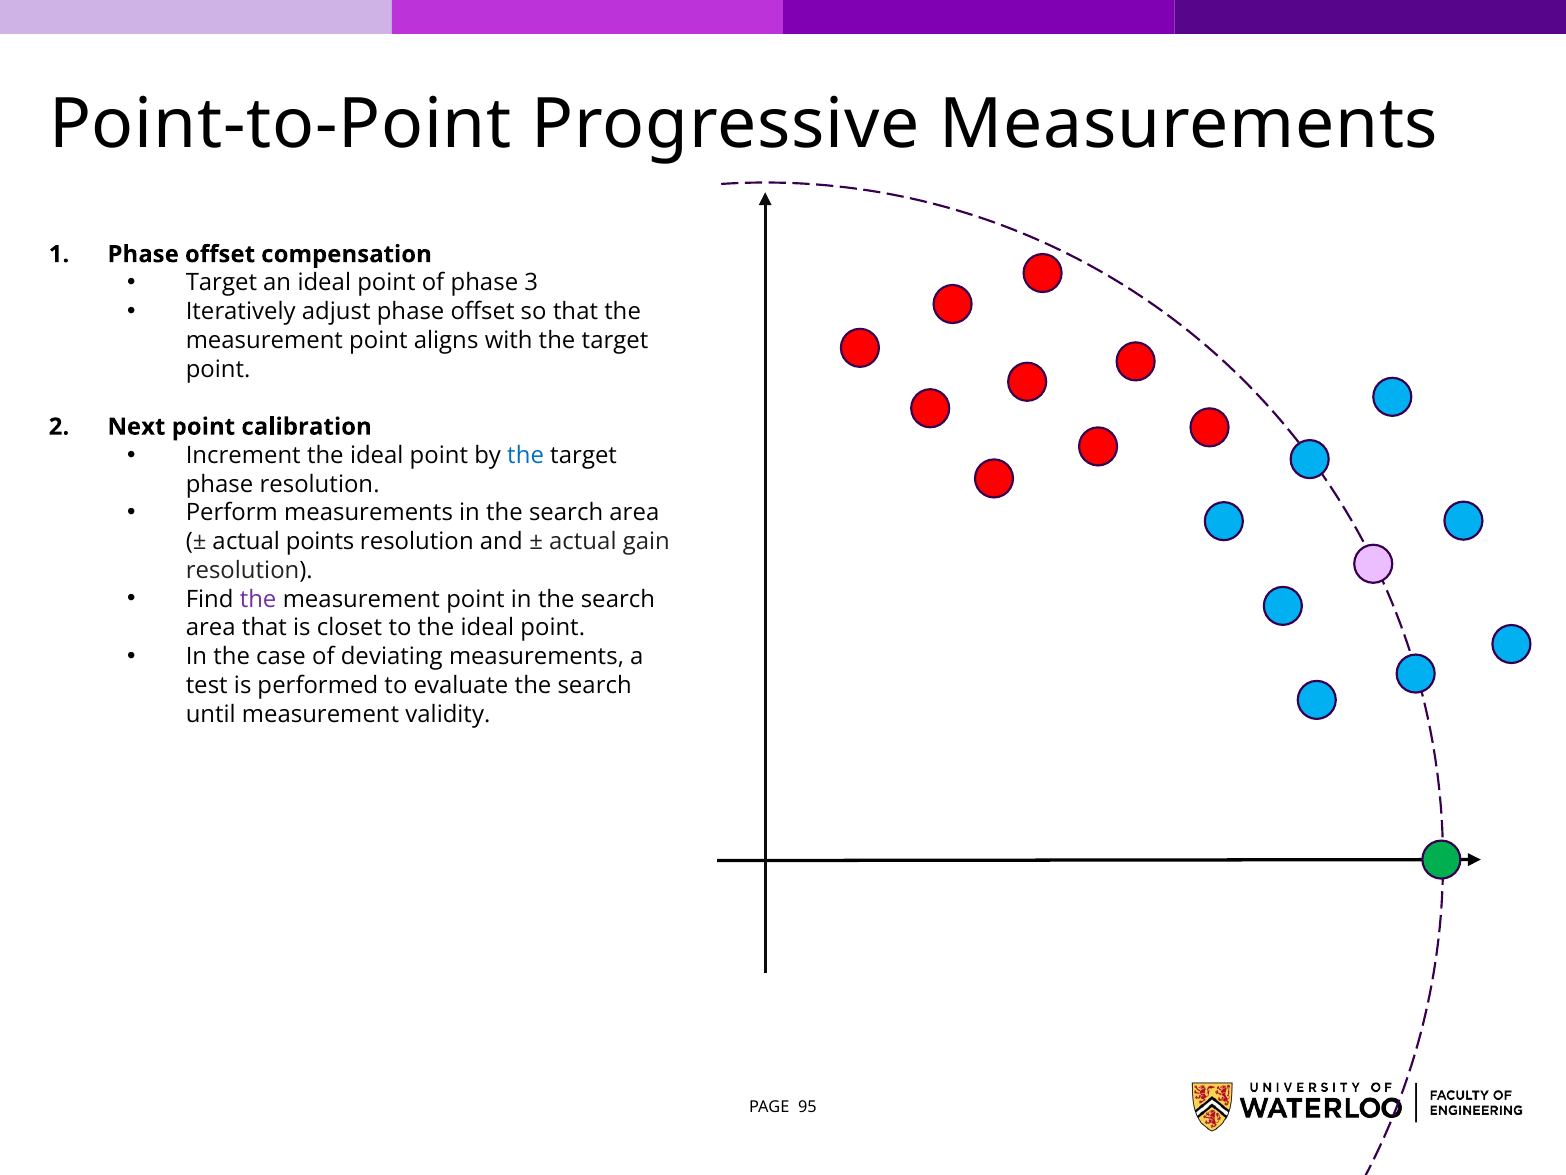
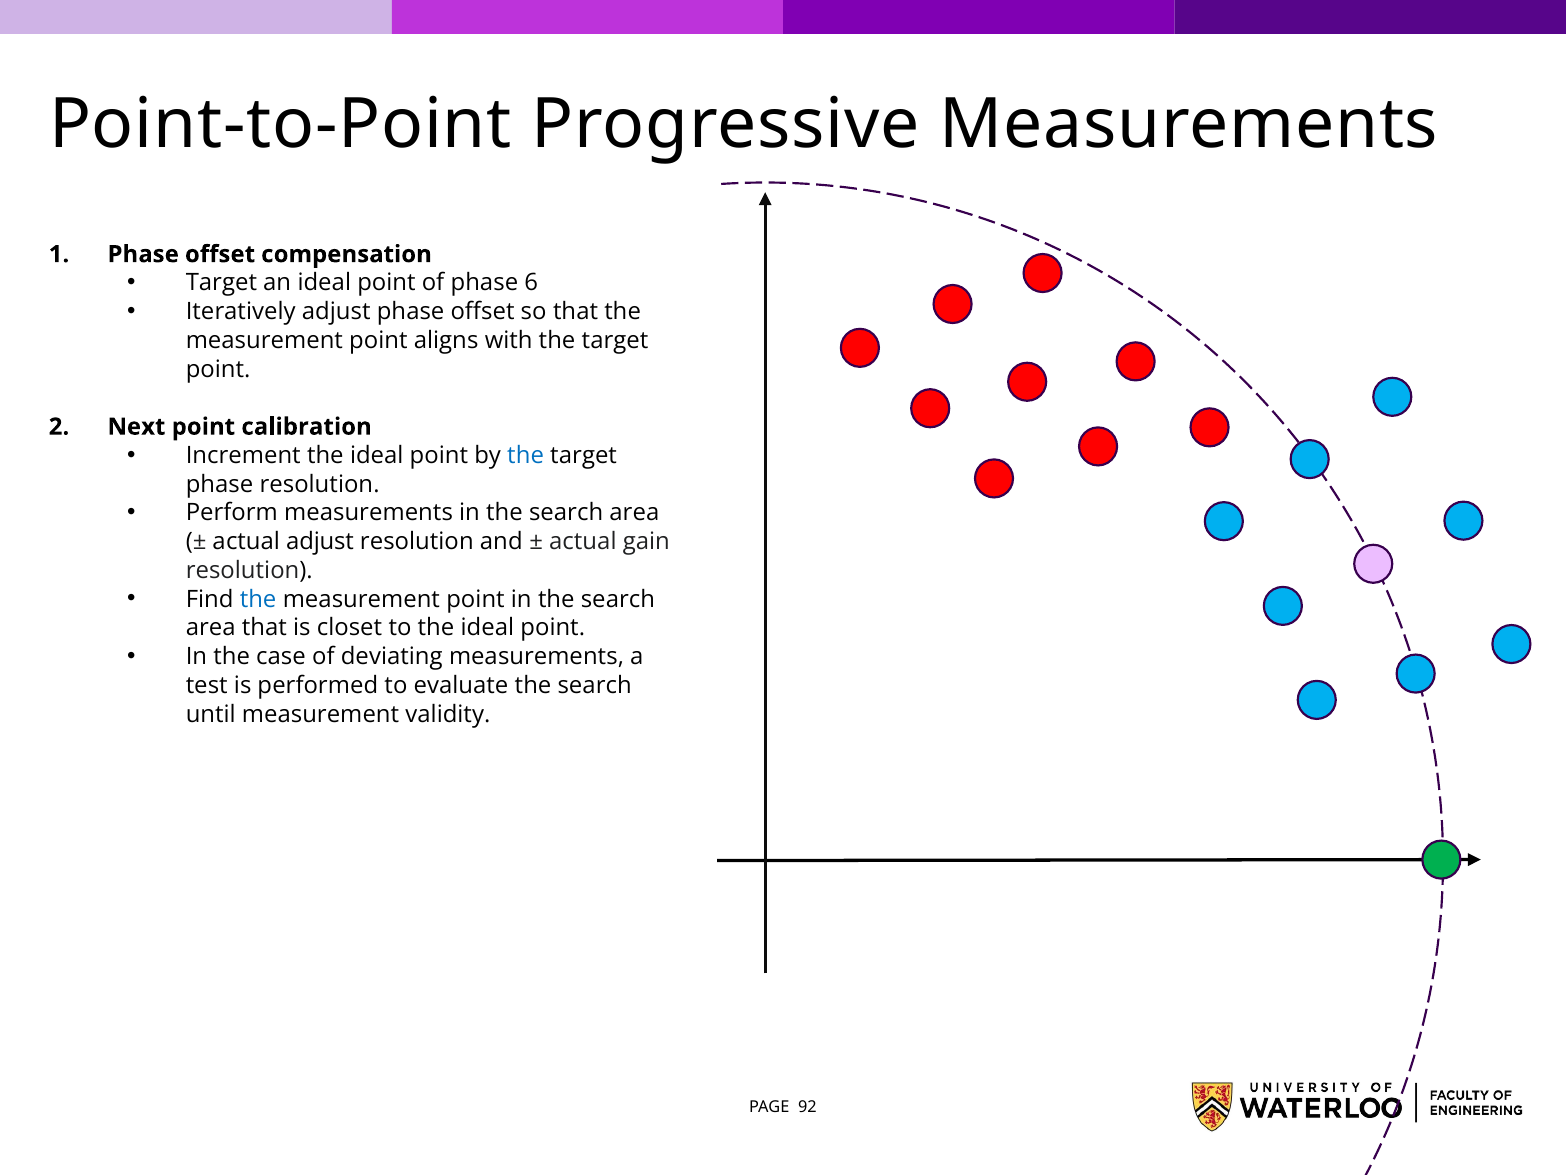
3: 3 -> 6 (531, 283)
actual points: points -> adjust (320, 542)
the colour: purple -> blue (258, 599)
95: 95 -> 92 (807, 1106)
